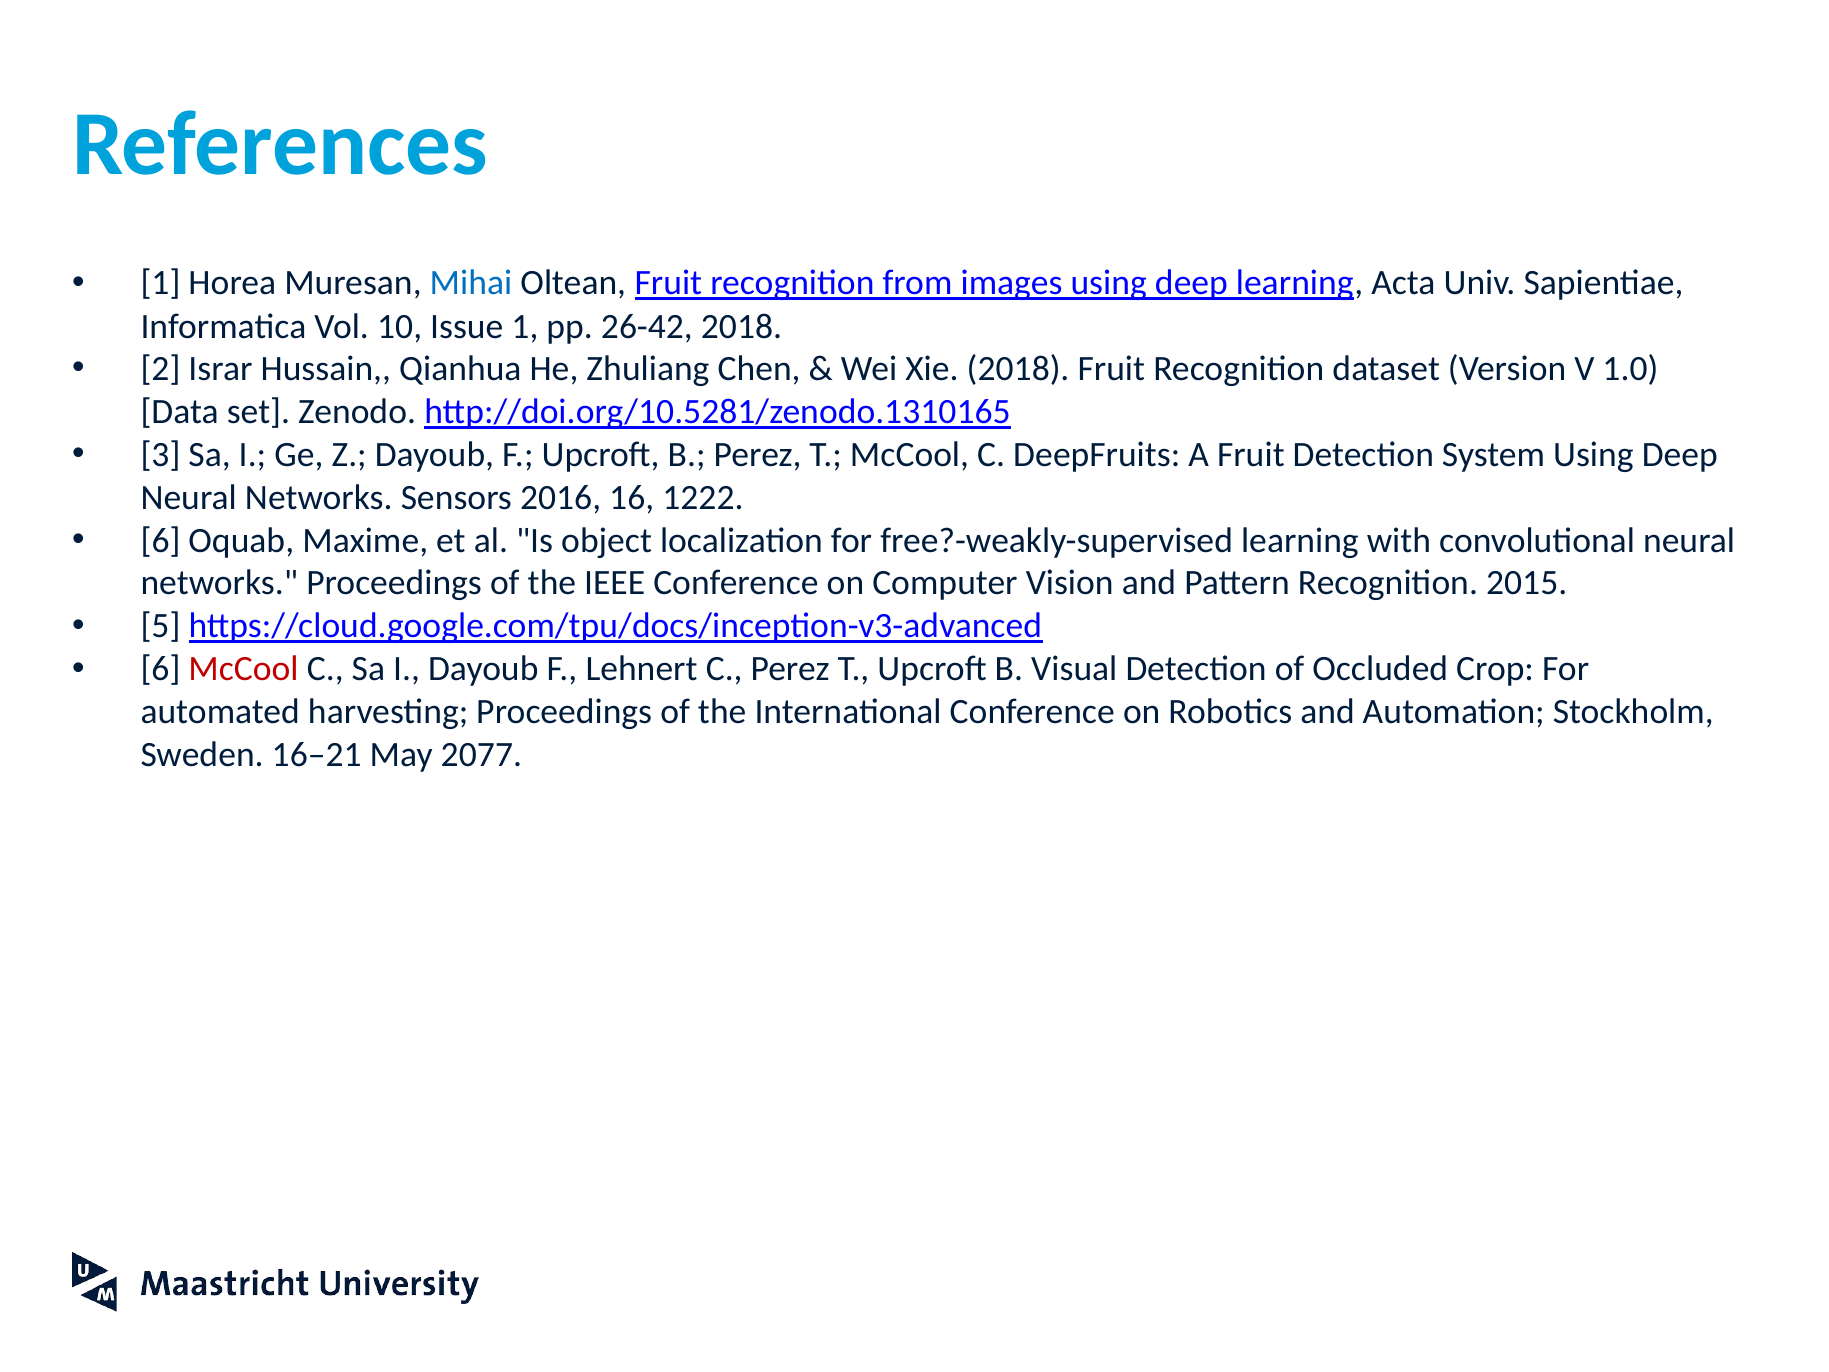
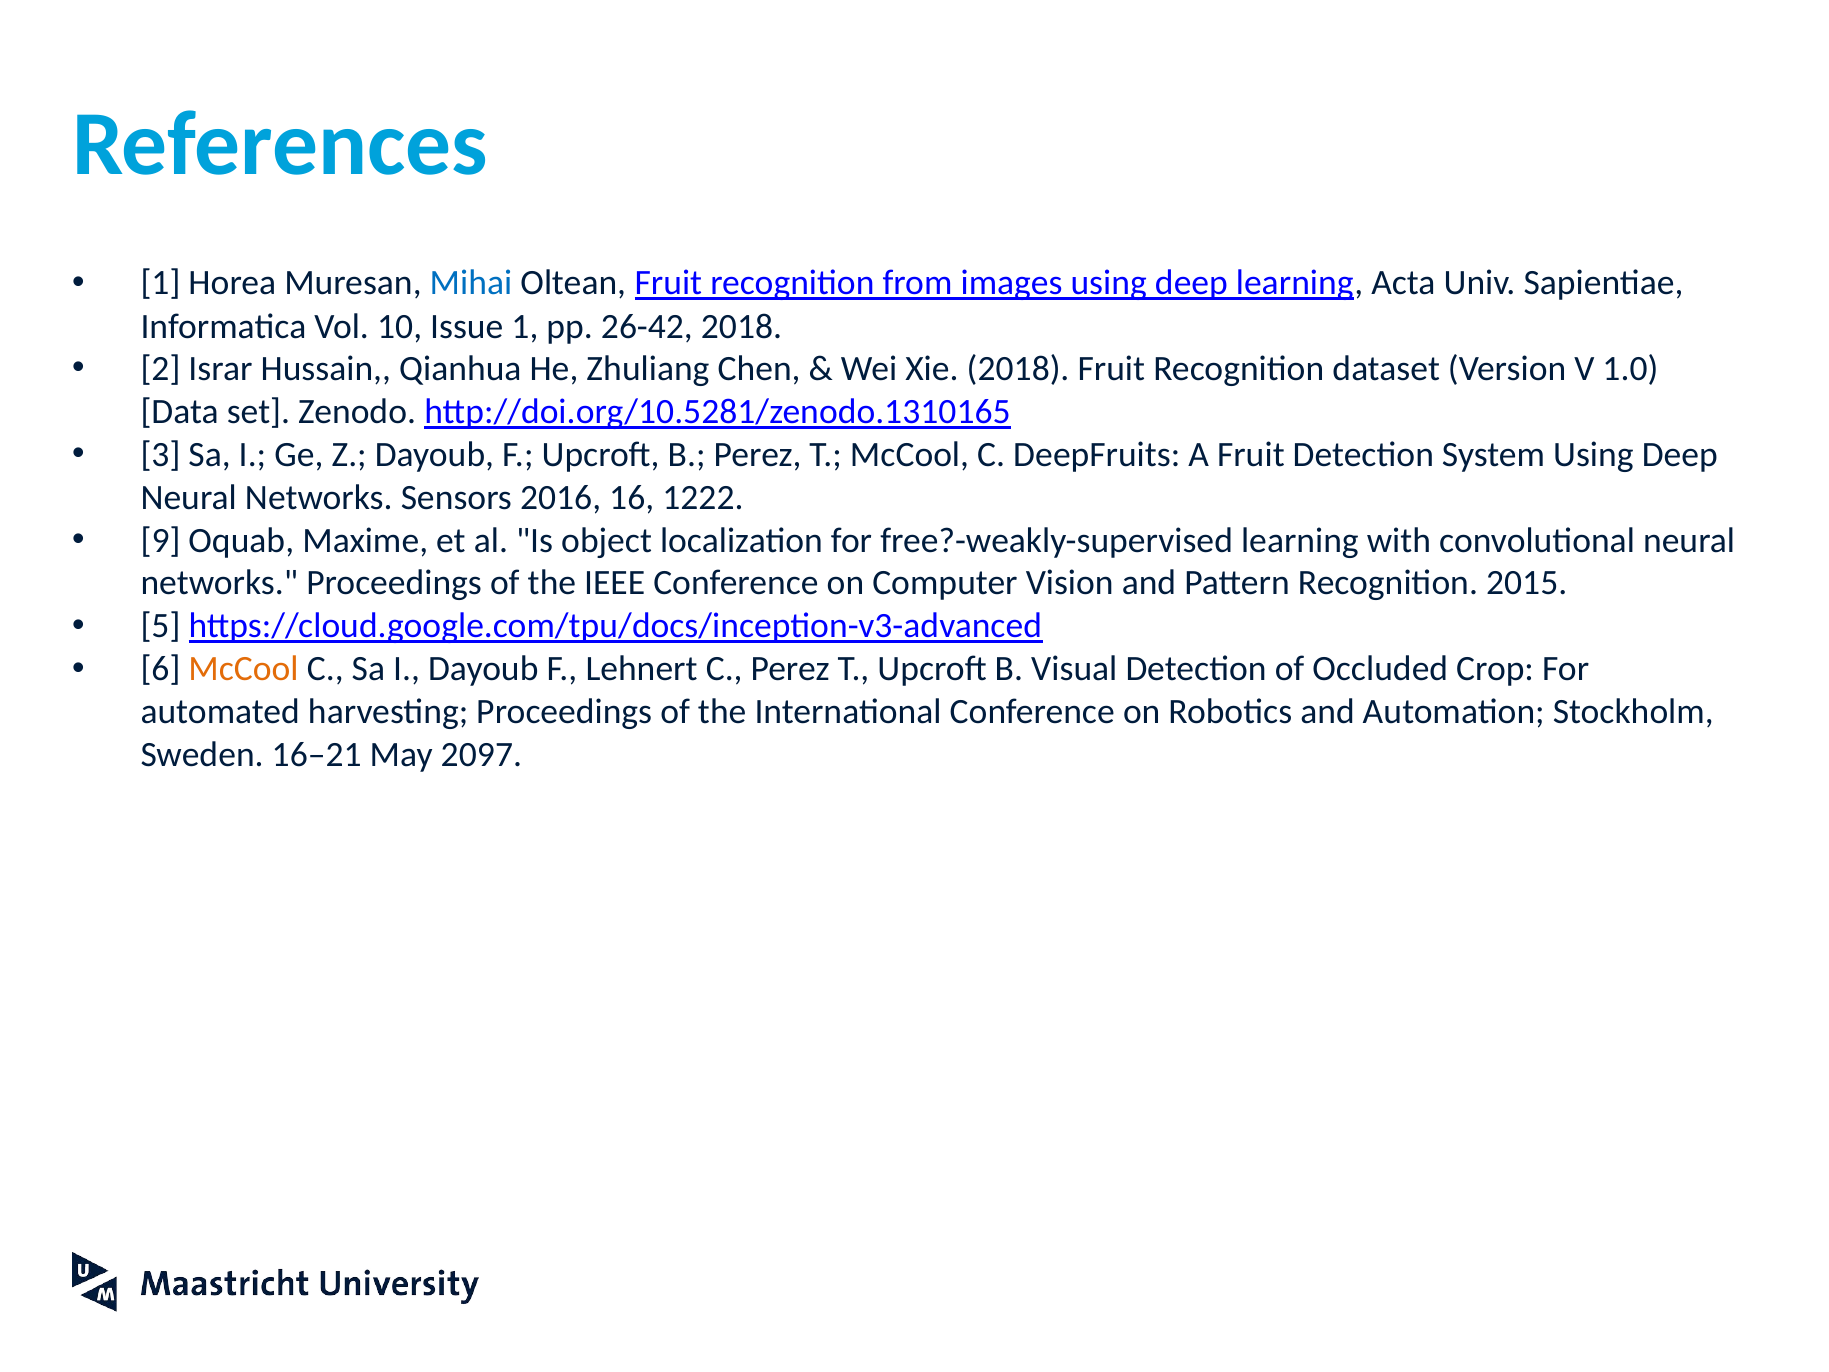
6: 6 -> 9 (161, 540)
McCool colour: red -> orange (244, 669)
2077: 2077 -> 2097 (481, 754)
